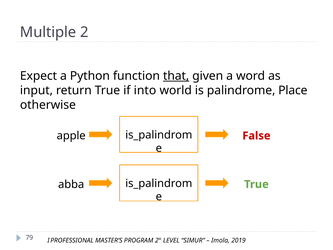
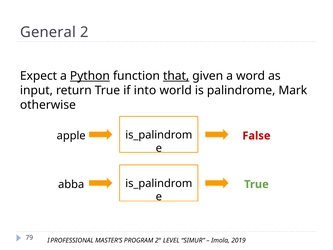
Multiple: Multiple -> General (48, 32)
Python underline: none -> present (90, 76)
Place: Place -> Mark (293, 90)
